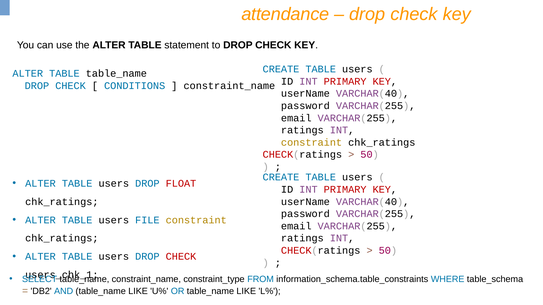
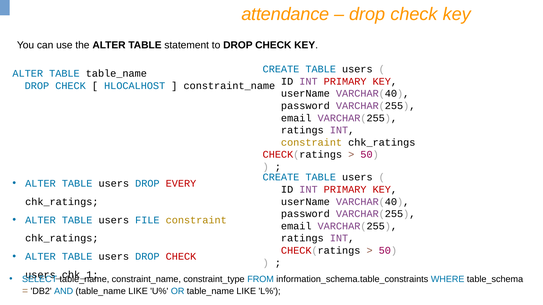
CONDITIONS: CONDITIONS -> HLOCALHOST (135, 86)
FLOAT: FLOAT -> EVERY (181, 184)
